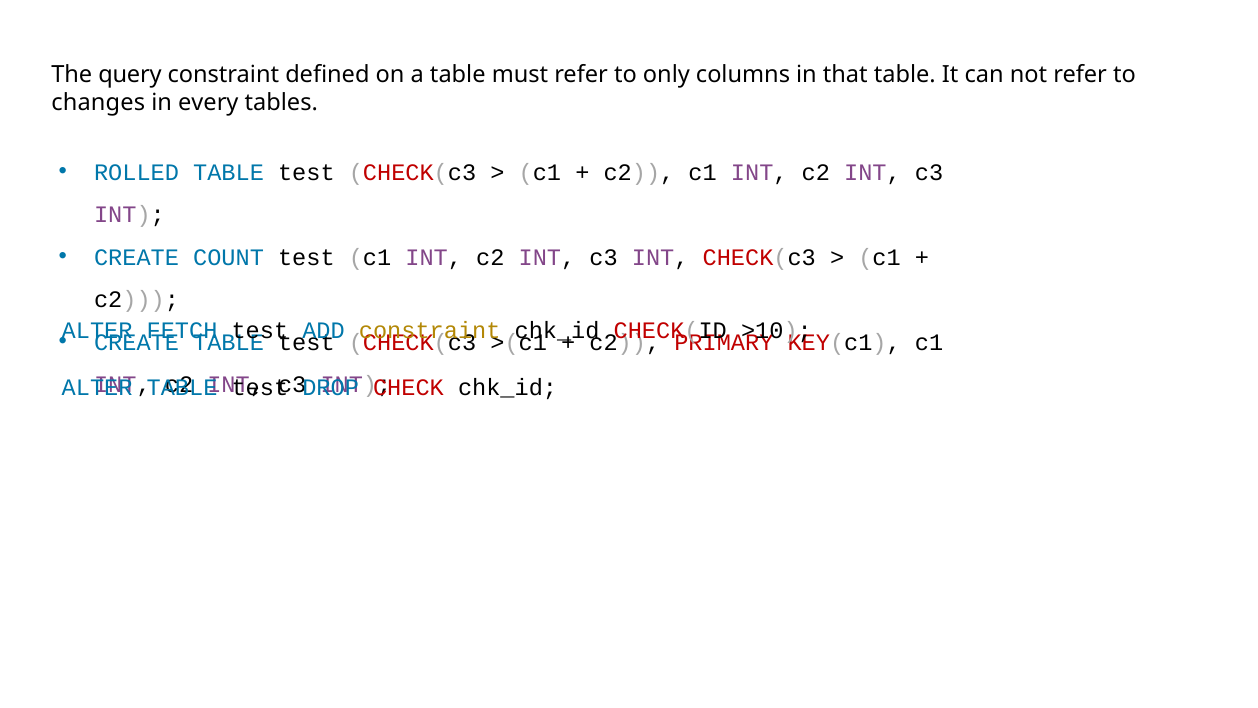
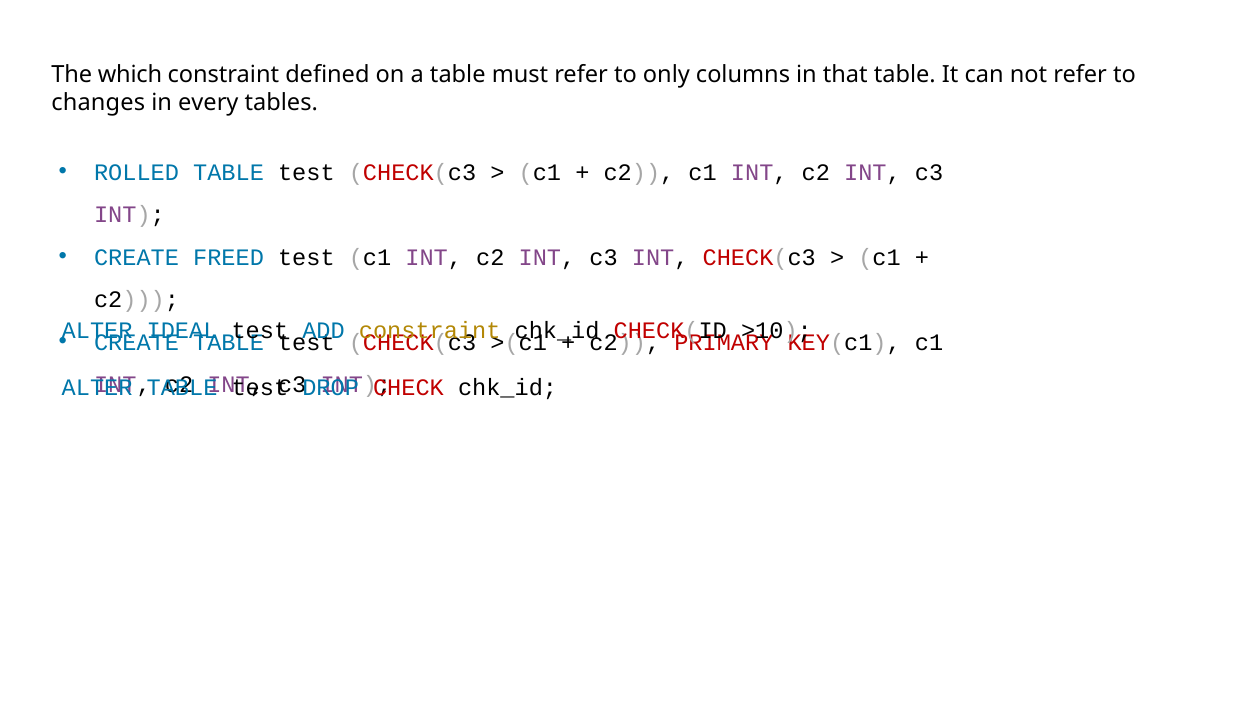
query: query -> which (130, 75)
COUNT: COUNT -> FREED (229, 257)
FETCH: FETCH -> IDEAL (182, 331)
